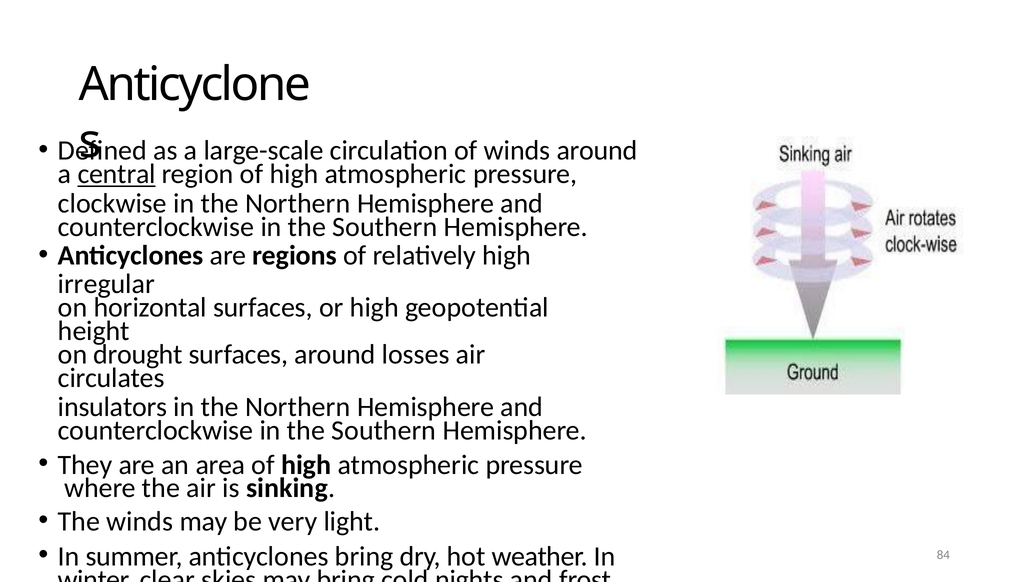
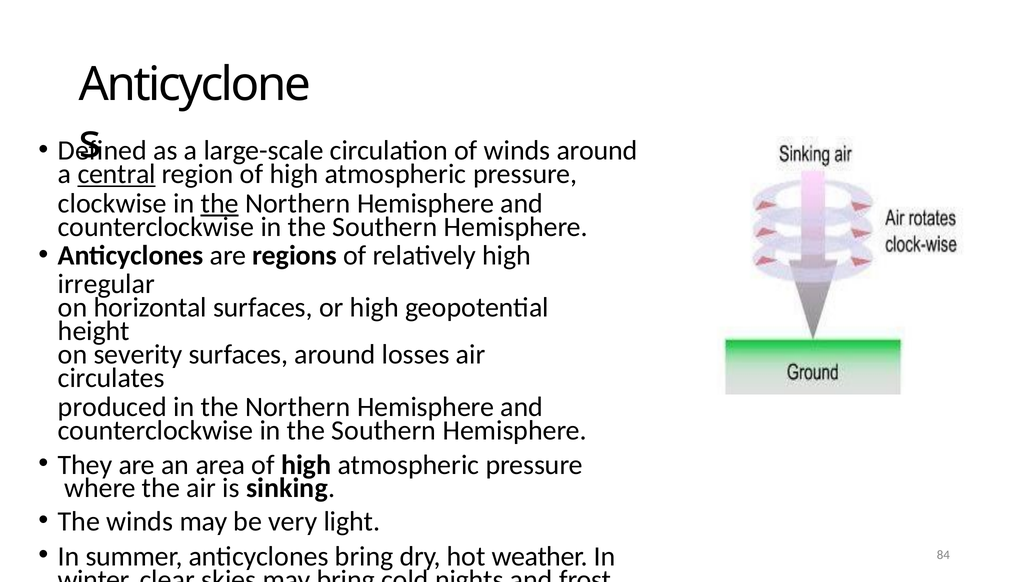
the underline: none -> present (220, 204)
drought: drought -> severity (138, 355)
insulators: insulators -> produced (112, 407)
